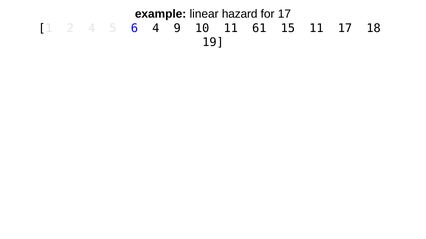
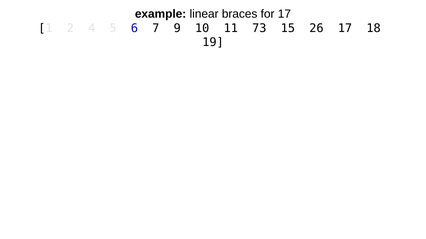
hazard: hazard -> braces (240, 14)
6 4: 4 -> 7 (156, 28)
61: 61 -> 73 (259, 28)
15 11: 11 -> 26 (316, 28)
